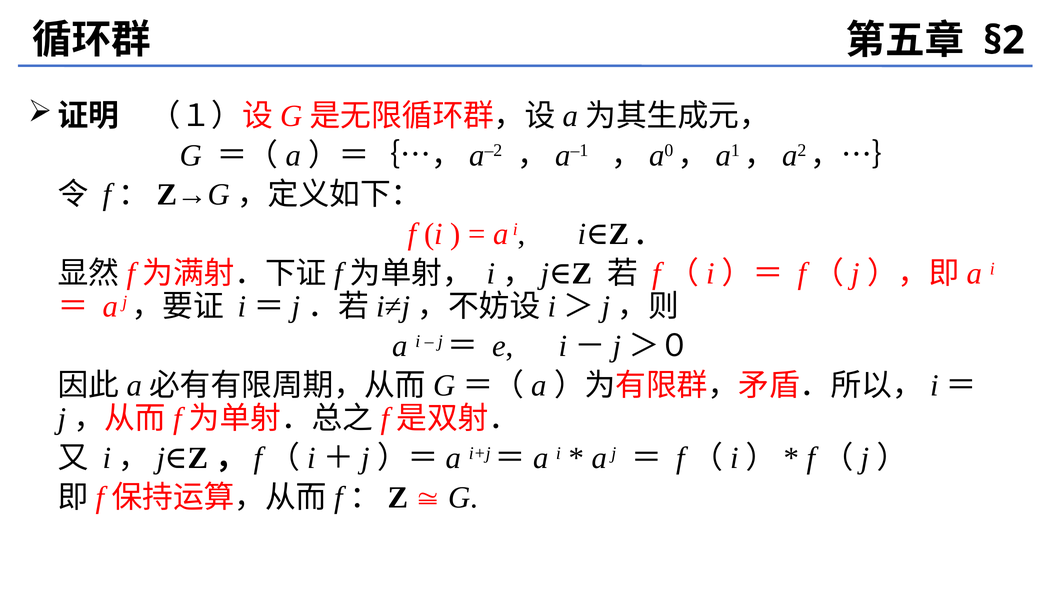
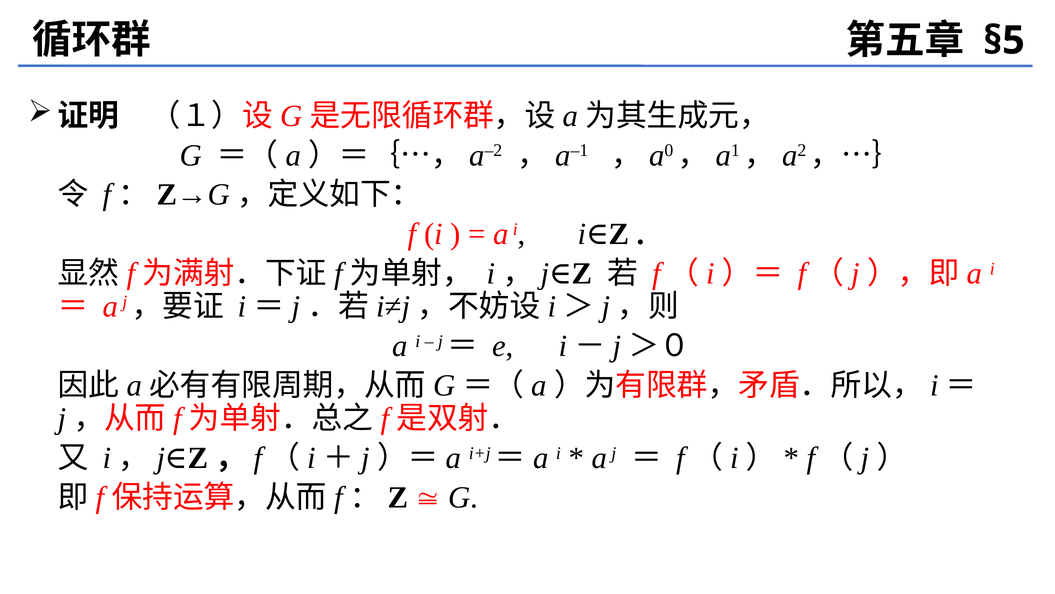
§2: §2 -> §5 (1004, 40)
